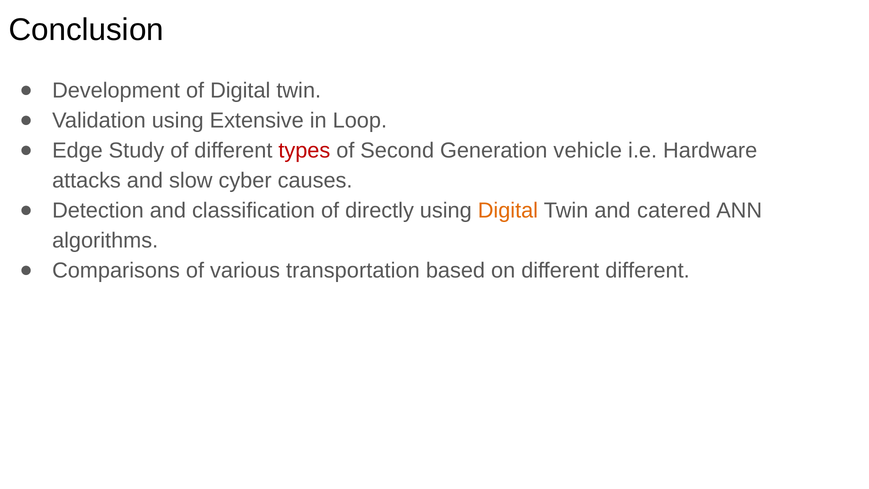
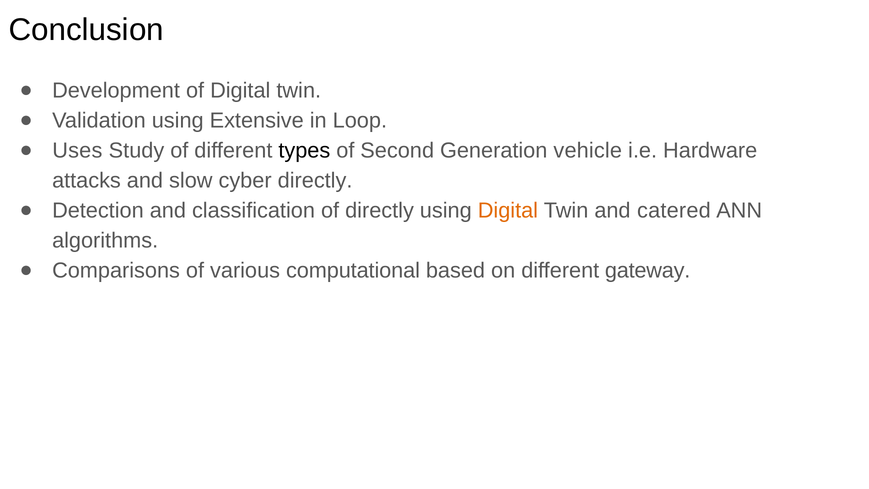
Edge: Edge -> Uses (77, 151)
types colour: red -> black (304, 151)
cyber causes: causes -> directly (315, 181)
transportation: transportation -> computational (353, 271)
different different: different -> gateway (648, 271)
